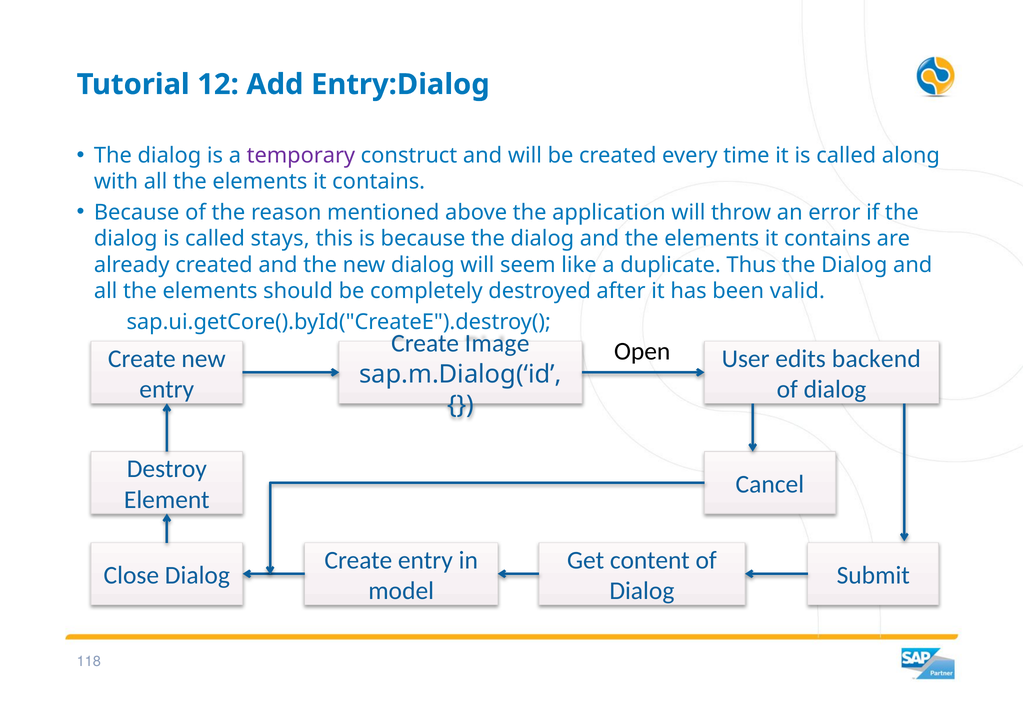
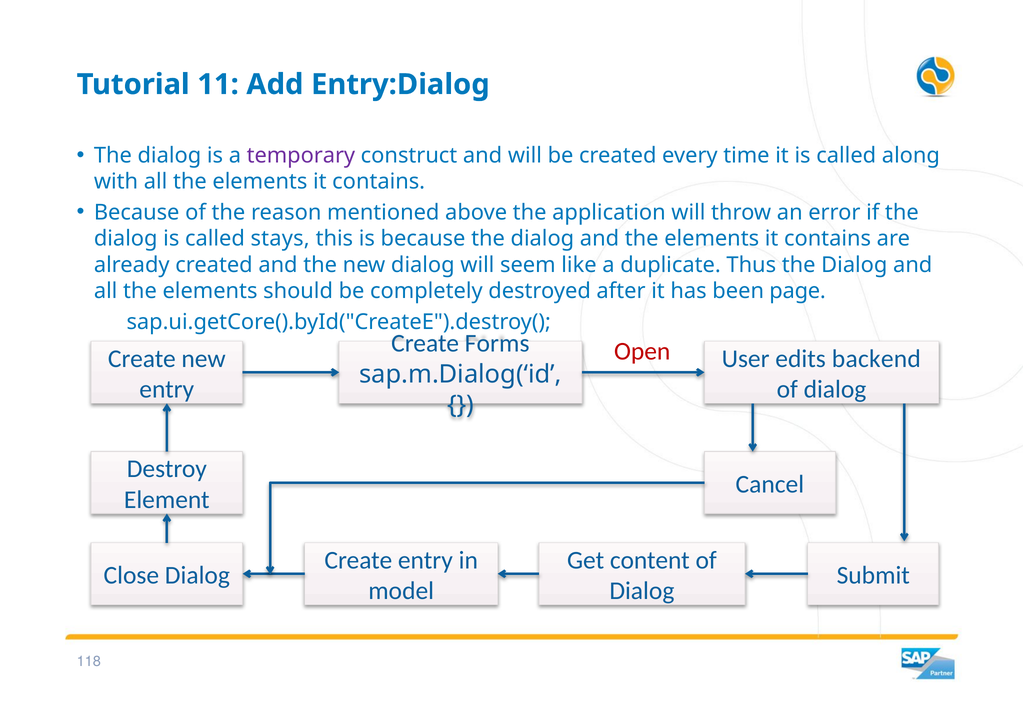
12: 12 -> 11 (218, 84)
valid: valid -> page (798, 291)
Image: Image -> Forms (497, 343)
Open colour: black -> red (642, 351)
